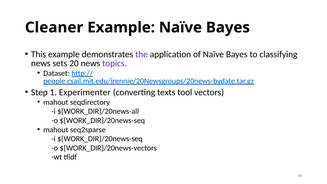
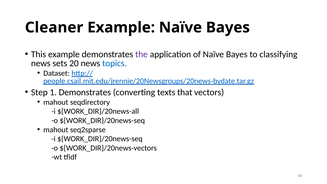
topics colour: purple -> blue (115, 63)
1 Experimenter: Experimenter -> Demonstrates (85, 92)
tool: tool -> that (185, 92)
